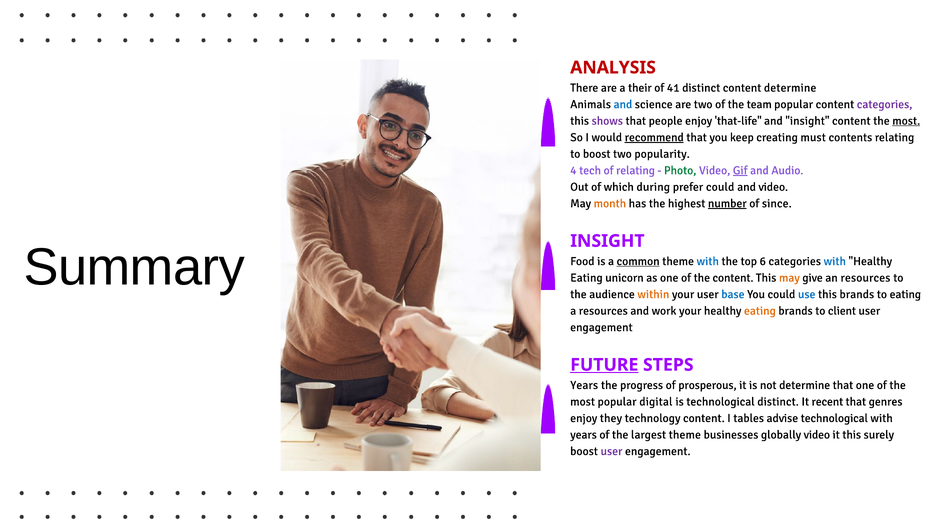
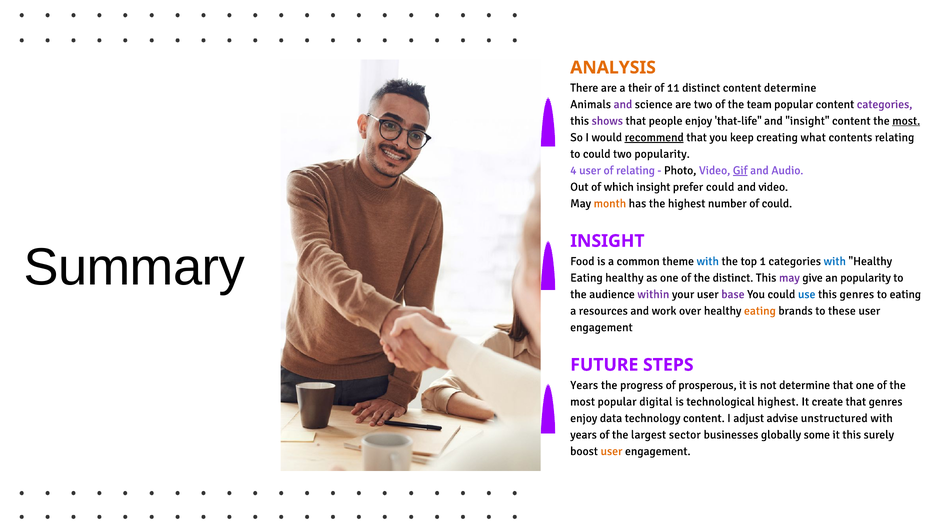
ANALYSIS colour: red -> orange (613, 68)
41: 41 -> 11 (673, 88)
and colour: blue -> purple (623, 104)
must: must -> what (813, 137)
to boost: boost -> could (597, 154)
4 tech: tech -> user (590, 170)
Photo colour: green -> black (680, 170)
which during: during -> insight (653, 187)
number underline: present -> none (727, 203)
of since: since -> could (777, 203)
common underline: present -> none (638, 261)
6: 6 -> 1 (763, 261)
Eating unicorn: unicorn -> healthy (624, 278)
the content: content -> distinct (733, 278)
may colour: orange -> purple (789, 278)
an resources: resources -> popularity (866, 278)
within colour: orange -> purple (653, 294)
base colour: blue -> purple (733, 294)
this brands: brands -> genres (857, 294)
work your: your -> over (690, 311)
client: client -> these (842, 311)
FUTURE underline: present -> none (604, 365)
technological distinct: distinct -> highest (778, 402)
recent: recent -> create (827, 402)
they: they -> data (611, 418)
tables: tables -> adjust (749, 418)
advise technological: technological -> unstructured (834, 418)
largest theme: theme -> sector (685, 435)
globally video: video -> some (817, 435)
user colour: purple -> orange (611, 451)
